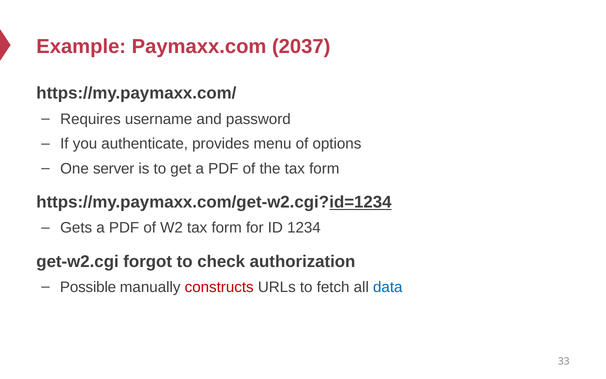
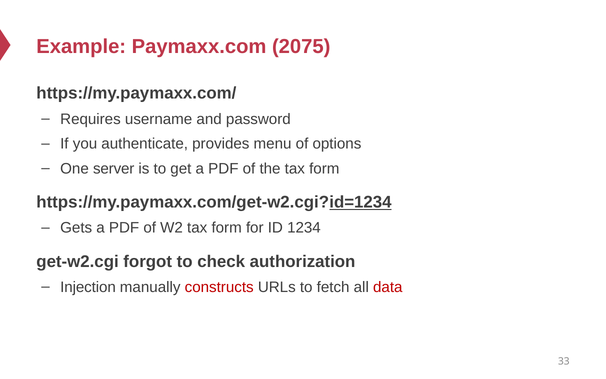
2037: 2037 -> 2075 (301, 46)
Possible: Possible -> Injection (88, 287)
data colour: blue -> red (388, 287)
